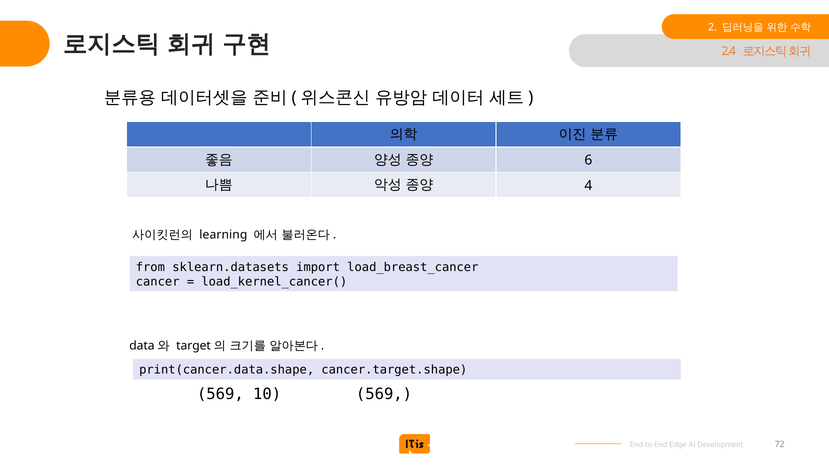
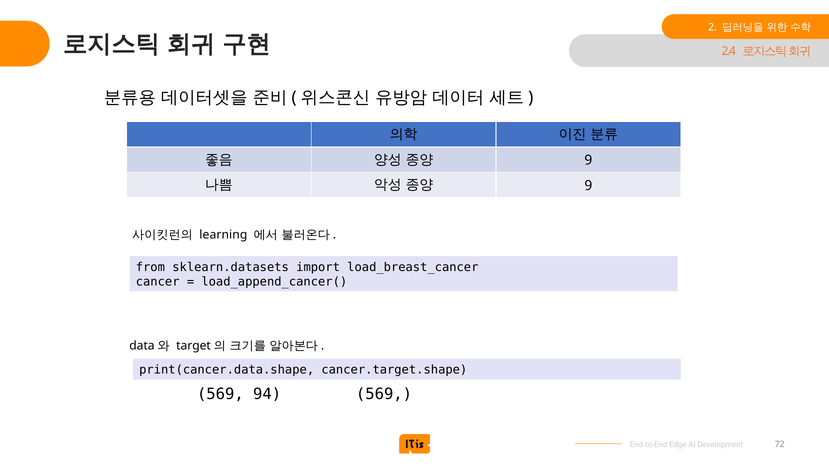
6: 6 -> 9 (588, 160)
4: 4 -> 9 (588, 186)
load_kernel_cancer(: load_kernel_cancer( -> load_append_cancer( (274, 282)
10: 10 -> 94 (267, 394)
